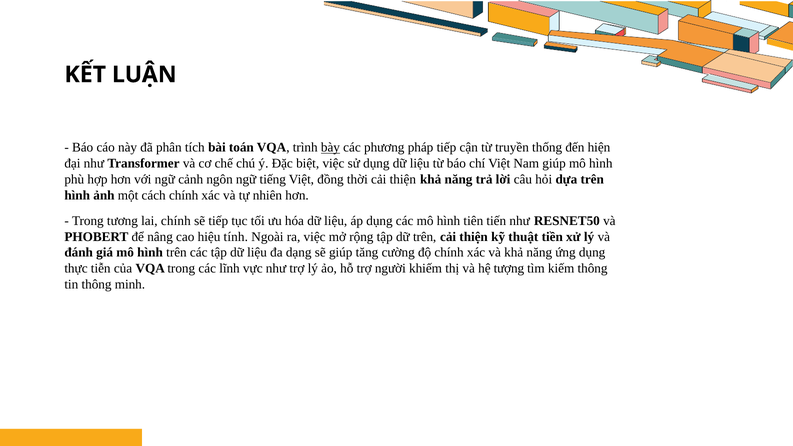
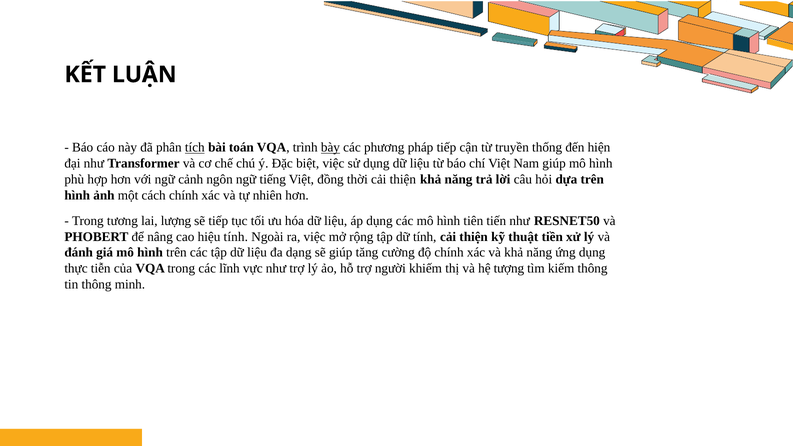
tích underline: none -> present (195, 148)
lai chính: chính -> lượng (176, 221)
dữ trên: trên -> tính (425, 237)
